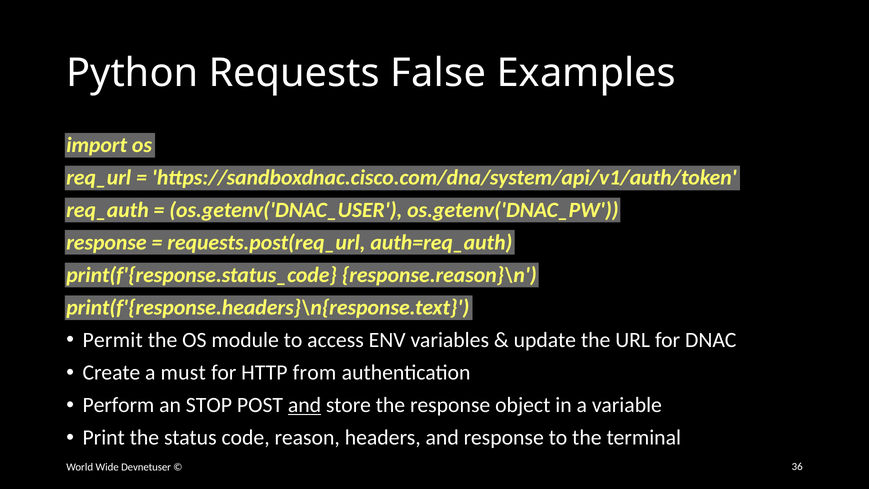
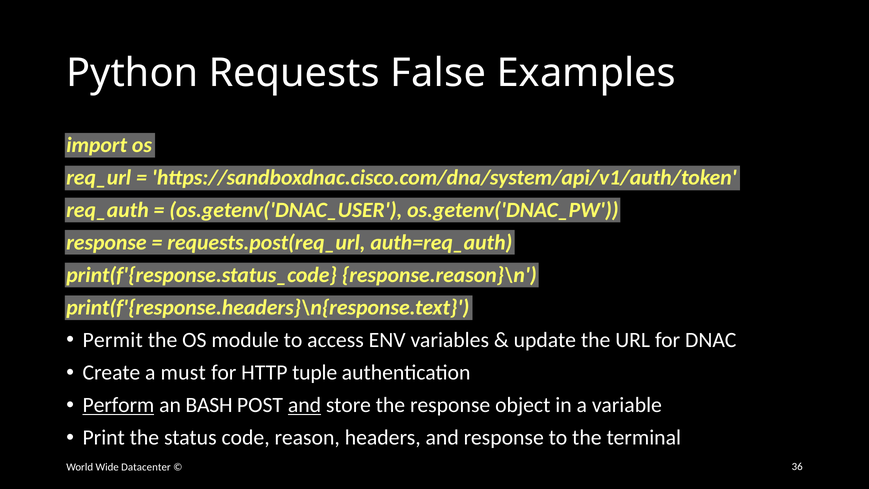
from: from -> tuple (315, 373)
Perform underline: none -> present (118, 405)
STOP: STOP -> BASH (209, 405)
Devnetuser: Devnetuser -> Datacenter (146, 467)
